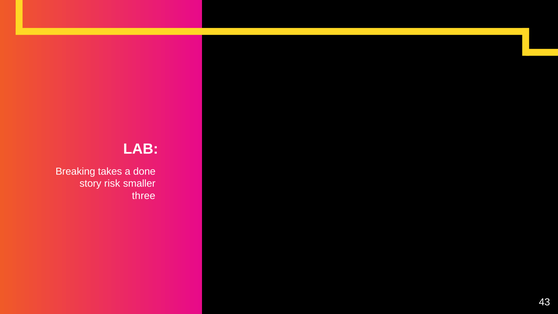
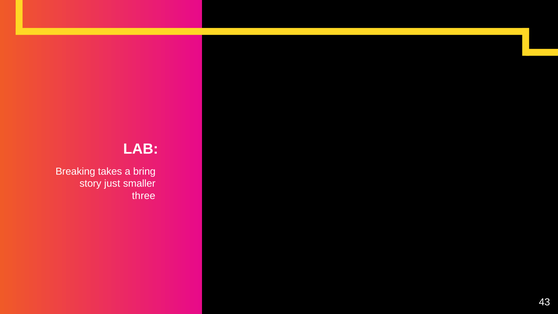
done: done -> bring (144, 171)
risk: risk -> just (112, 184)
